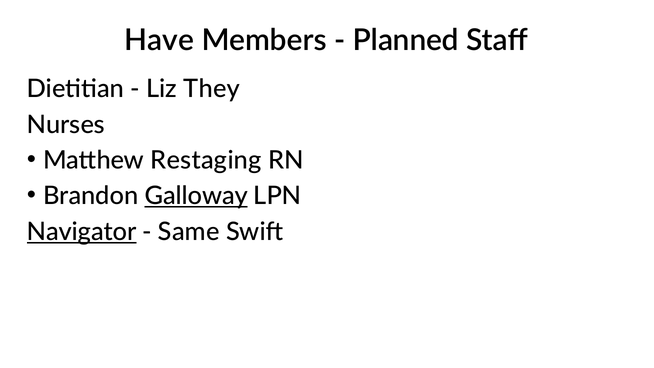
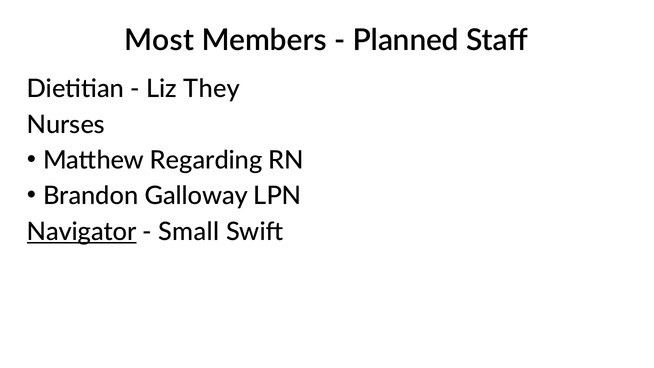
Have: Have -> Most (159, 40)
Restaging: Restaging -> Regarding (206, 160)
Galloway underline: present -> none (196, 196)
Same: Same -> Small (189, 232)
